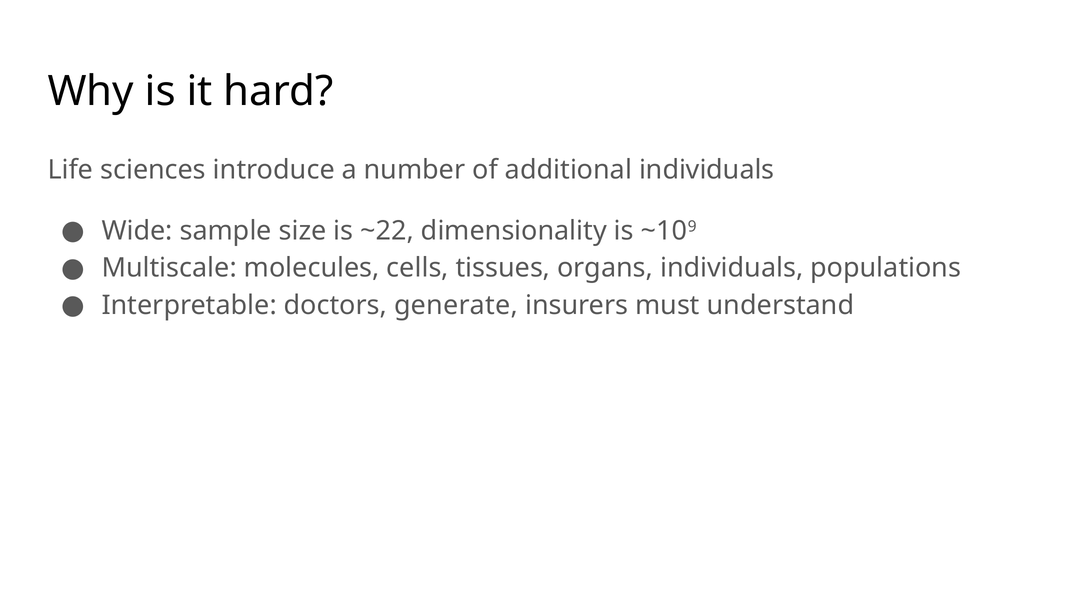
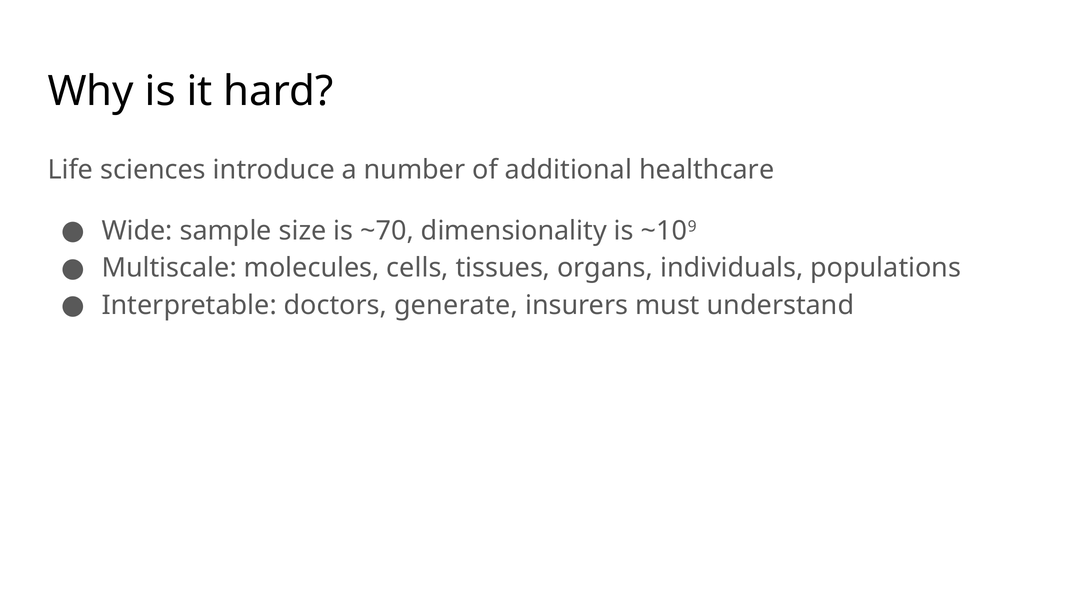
additional individuals: individuals -> healthcare (707, 170)
~22: ~22 -> ~70 (387, 231)
